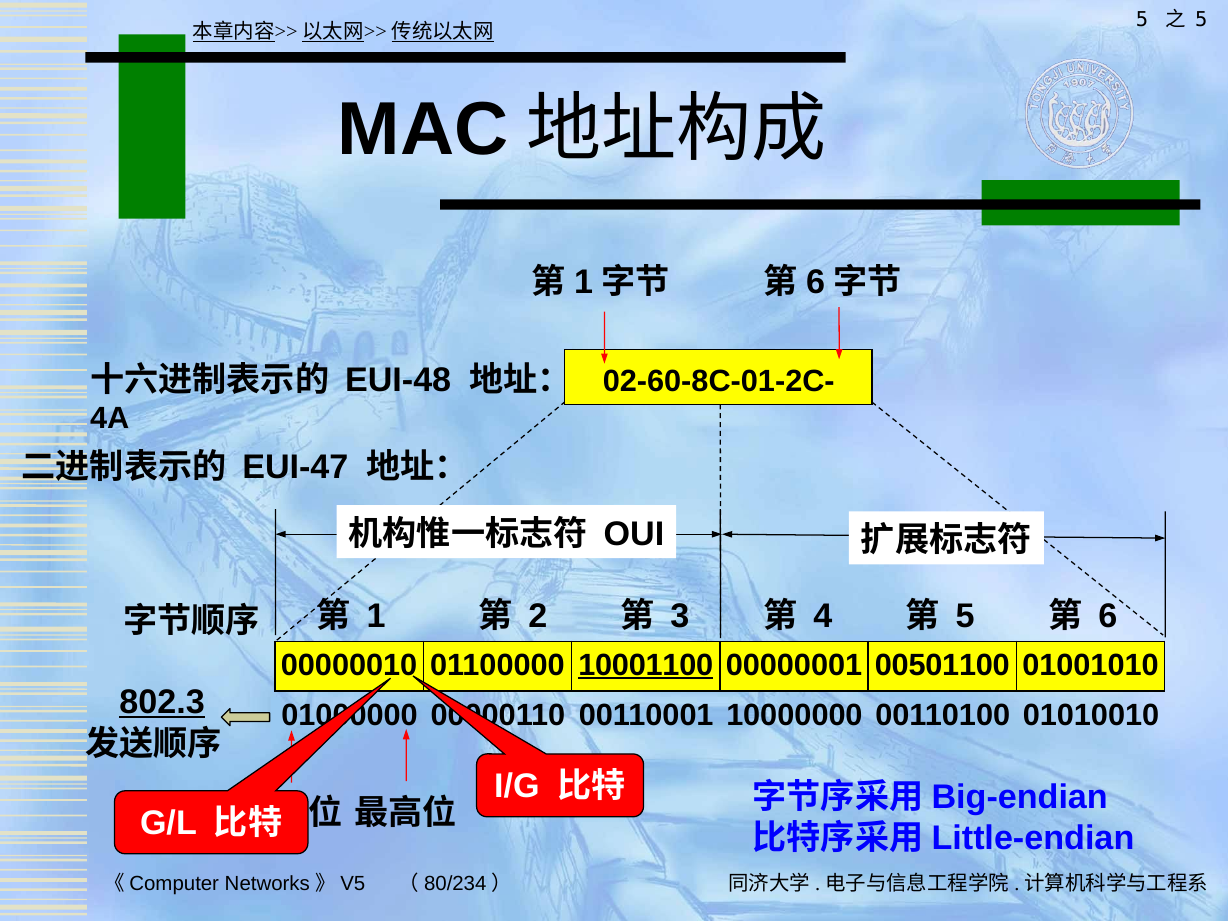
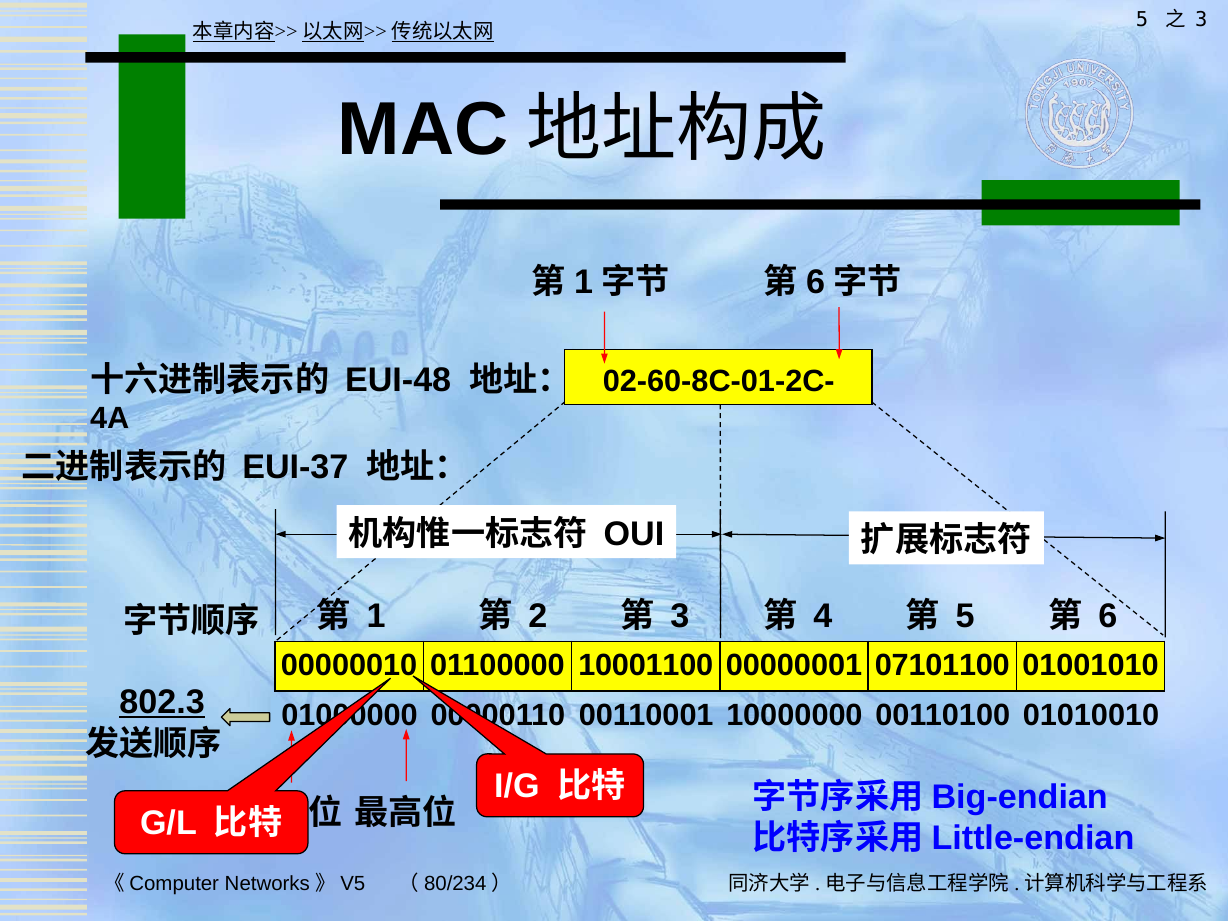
5: 5 -> 3 (1201, 20)
EUI-47: EUI-47 -> EUI-37 (295, 467)
10001100 underline: present -> none (646, 665)
00501100: 00501100 -> 07101100 (942, 665)
